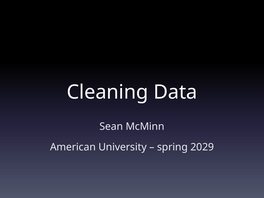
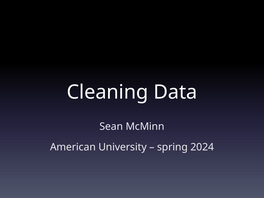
2029: 2029 -> 2024 (202, 147)
